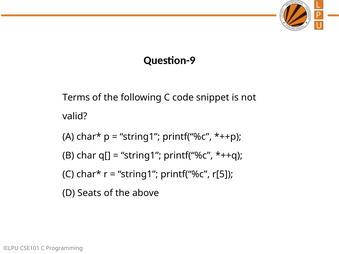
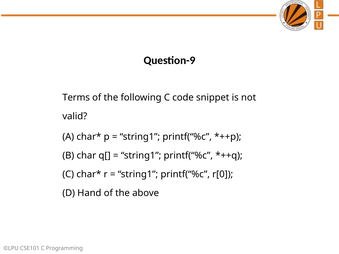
r[5: r[5 -> r[0 (223, 174)
Seats: Seats -> Hand (89, 193)
